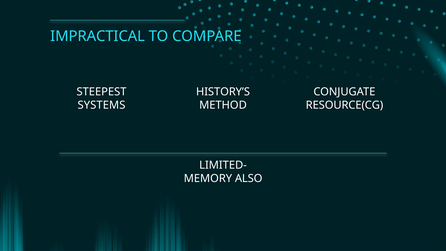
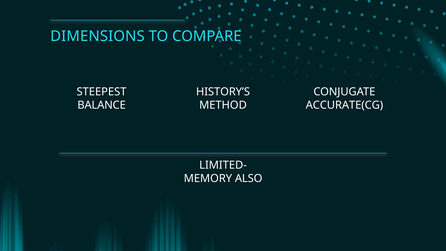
IMPRACTICAL: IMPRACTICAL -> DIMENSIONS (97, 36)
SYSTEMS: SYSTEMS -> BALANCE (102, 105)
RESOURCE(CG: RESOURCE(CG -> ACCURATE(CG (344, 105)
